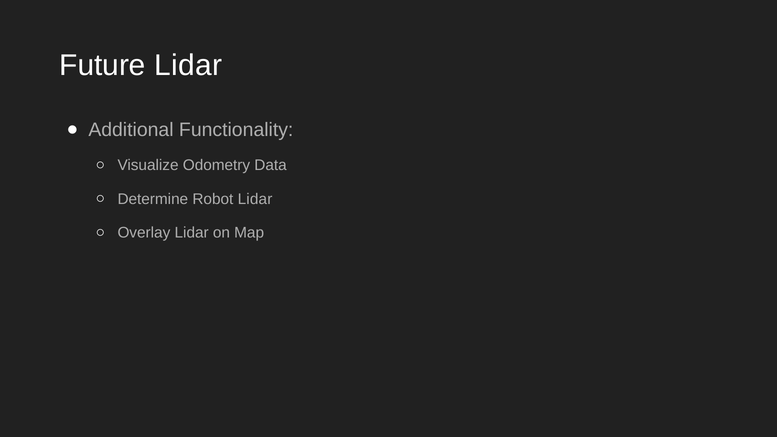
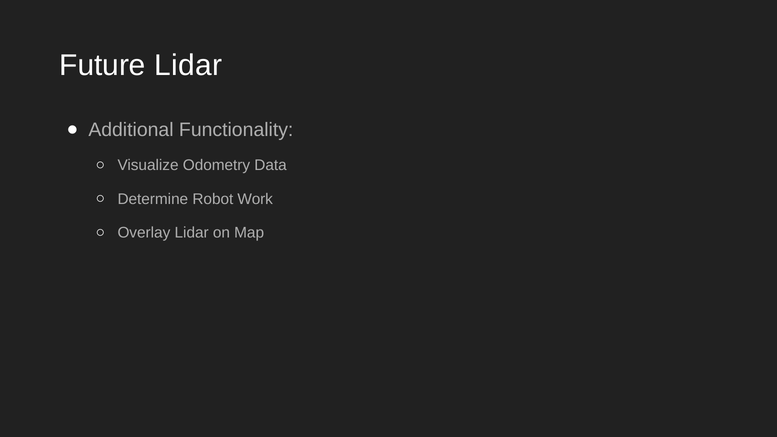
Robot Lidar: Lidar -> Work (255, 199)
